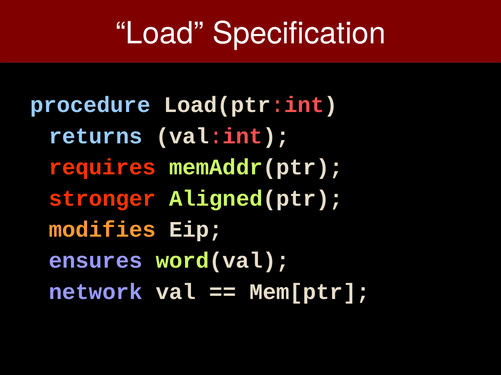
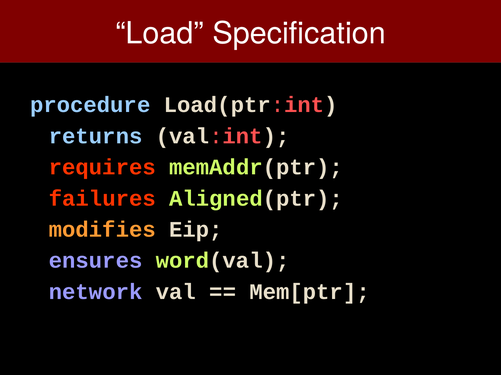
stronger: stronger -> failures (102, 199)
